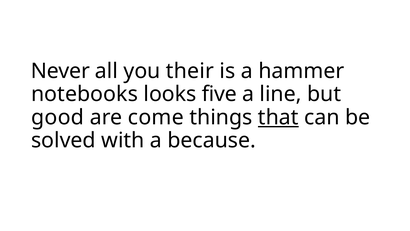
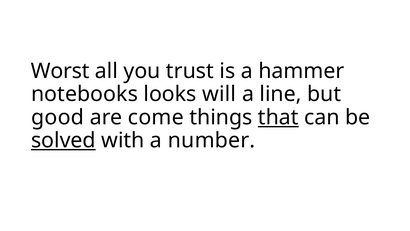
Never: Never -> Worst (60, 71)
their: their -> trust (190, 71)
five: five -> will (219, 94)
solved underline: none -> present (63, 140)
because: because -> number (212, 140)
